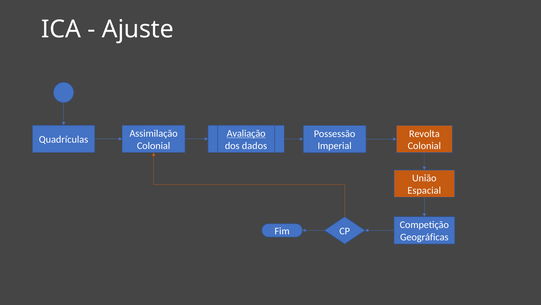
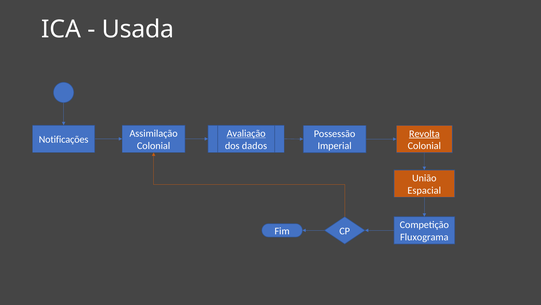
Ajuste: Ajuste -> Usada (138, 29)
Revolta underline: none -> present (424, 133)
Quadrículas: Quadrículas -> Notificações (64, 139)
Geográficas: Geográficas -> Fluxograma (424, 237)
